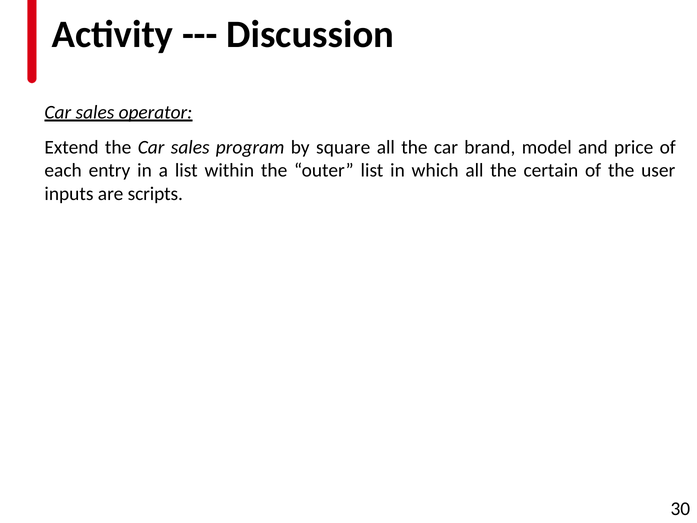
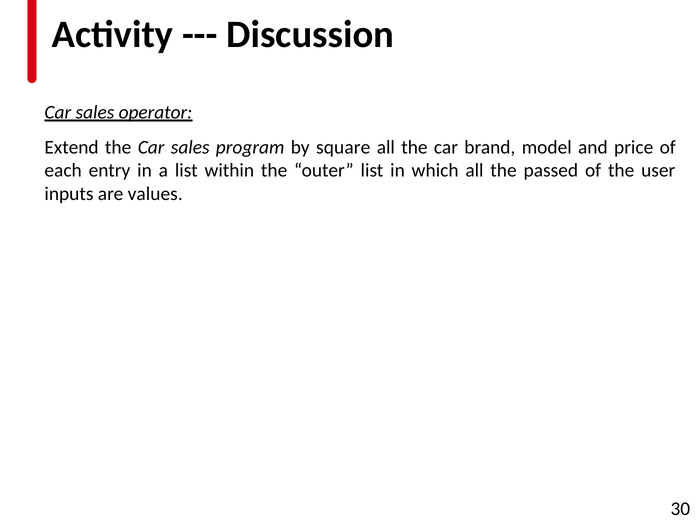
certain: certain -> passed (551, 170)
scripts: scripts -> values (155, 194)
